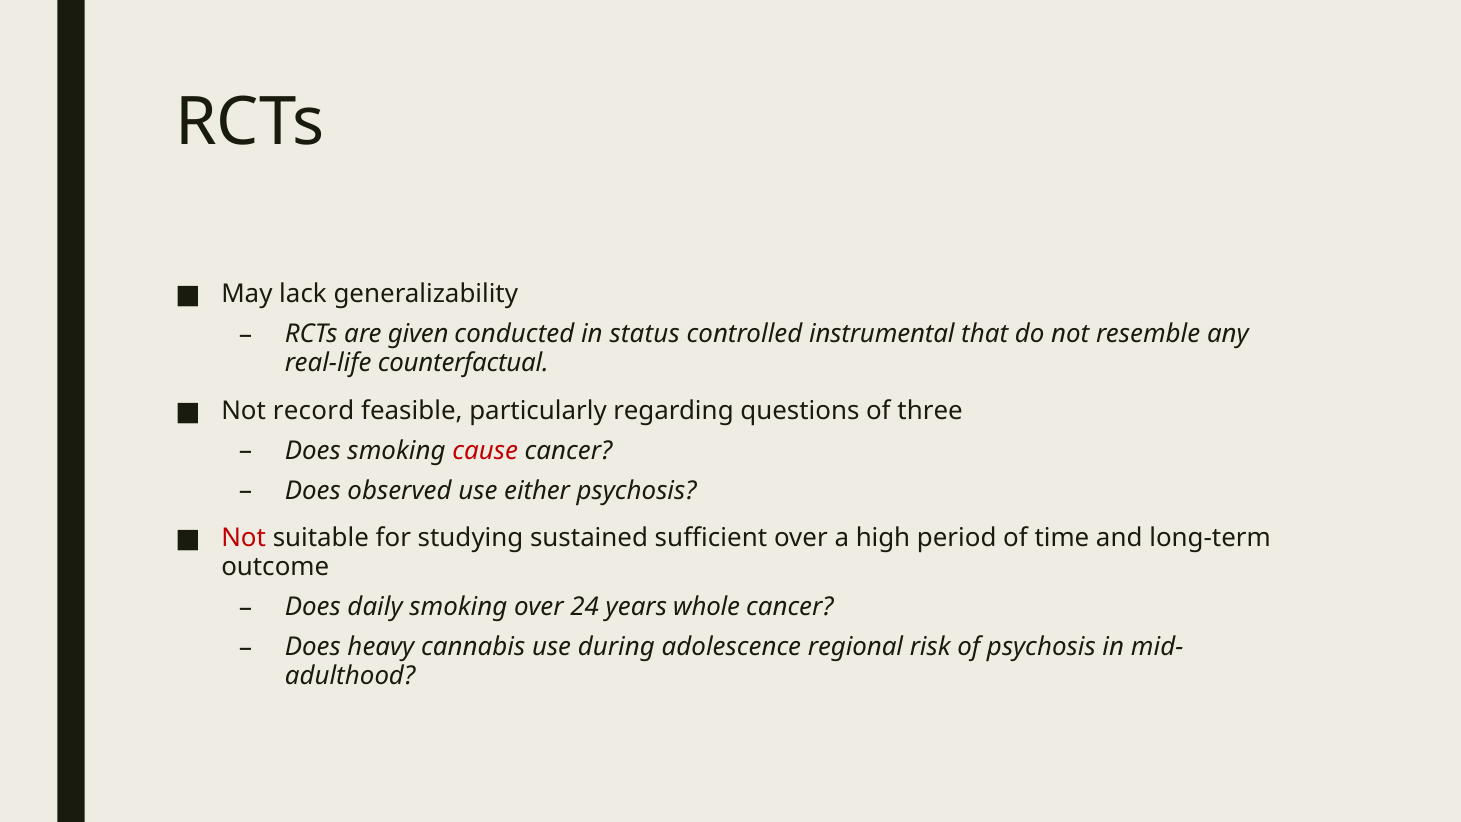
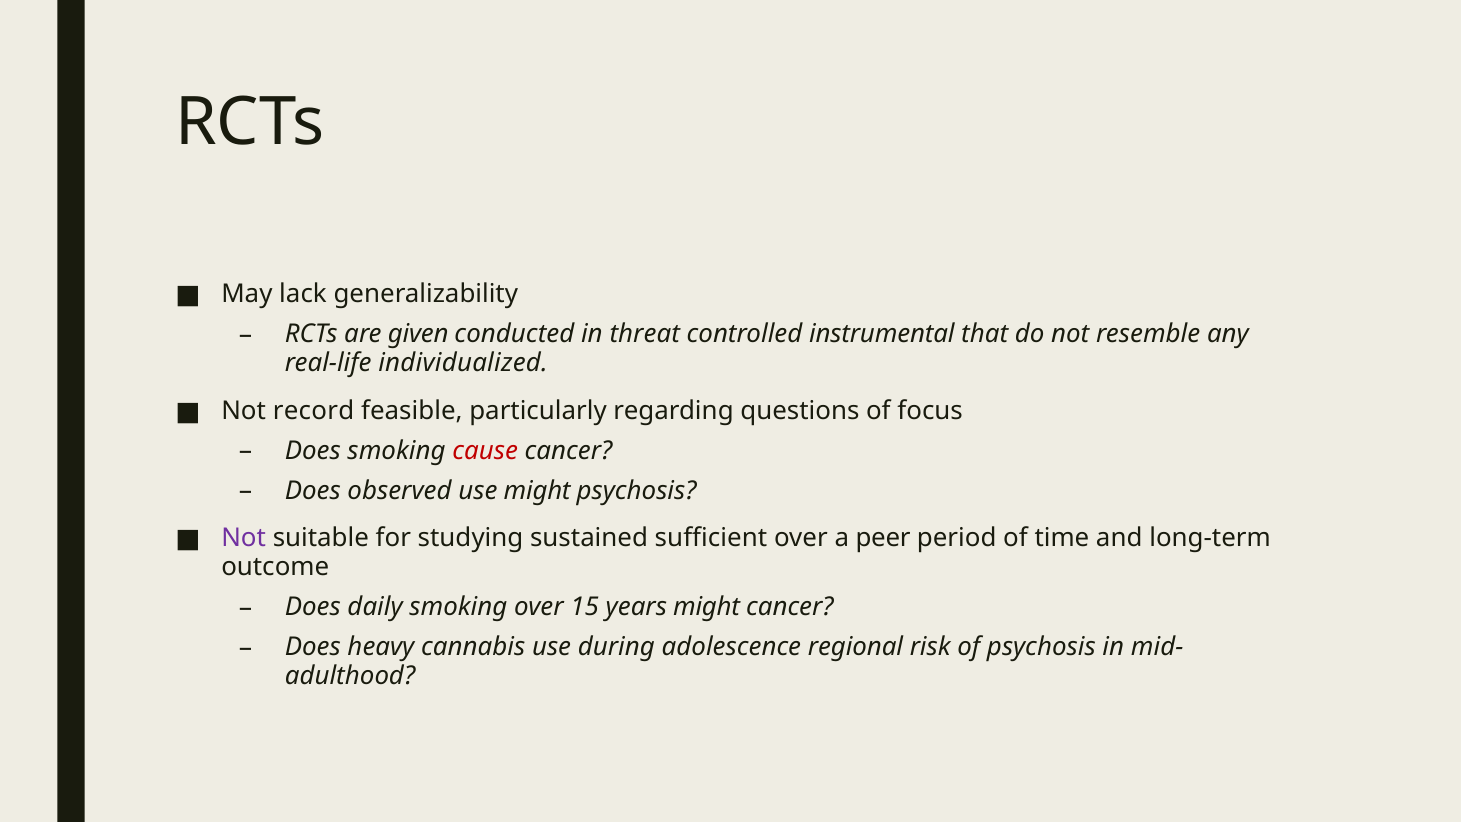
status: status -> threat (645, 334)
counterfactual: counterfactual -> individualized (463, 363)
three: three -> focus (930, 411)
use either: either -> might (537, 490)
Not colour: red -> purple (244, 538)
high: high -> peer (883, 538)
24: 24 -> 15 (585, 607)
years whole: whole -> might (707, 607)
